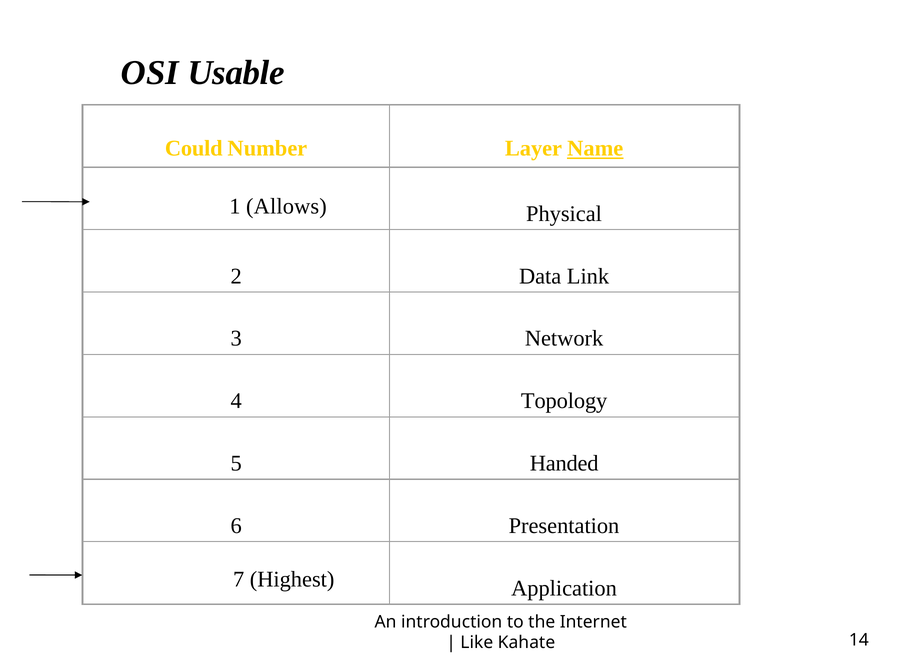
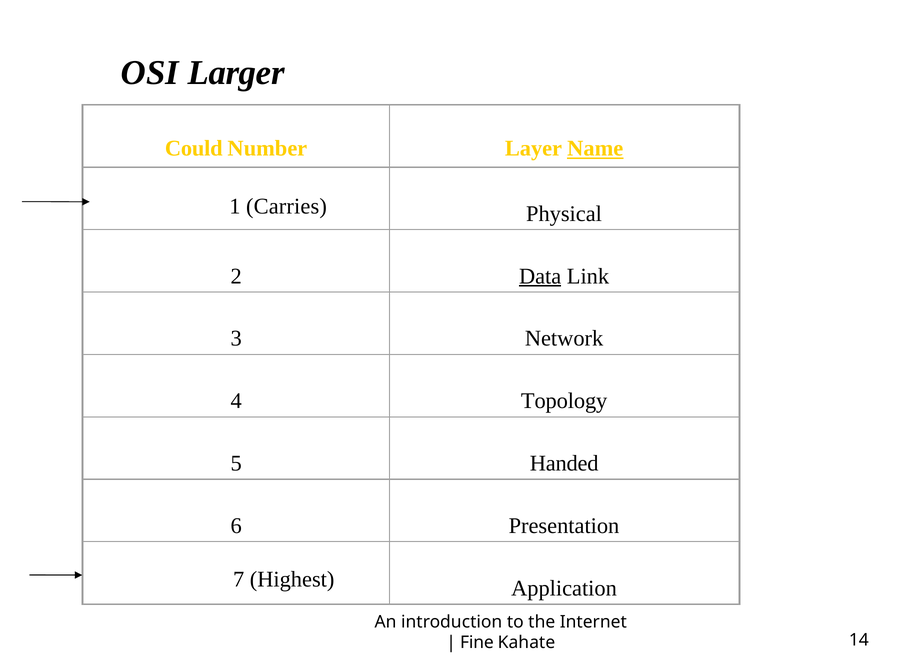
Usable: Usable -> Larger (236, 73)
Allows: Allows -> Carries (286, 206)
Data underline: none -> present (540, 276)
Like: Like -> Fine (477, 643)
